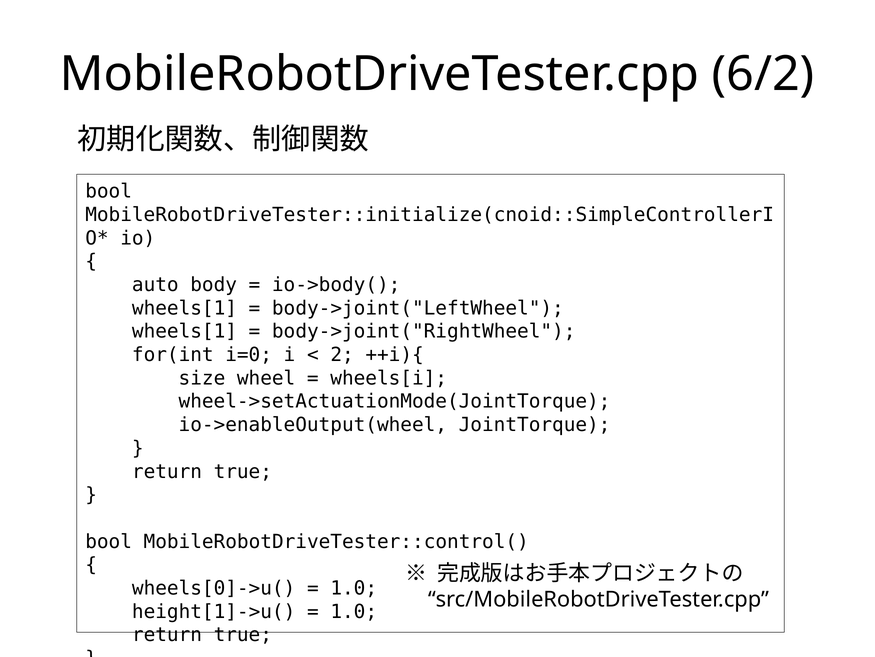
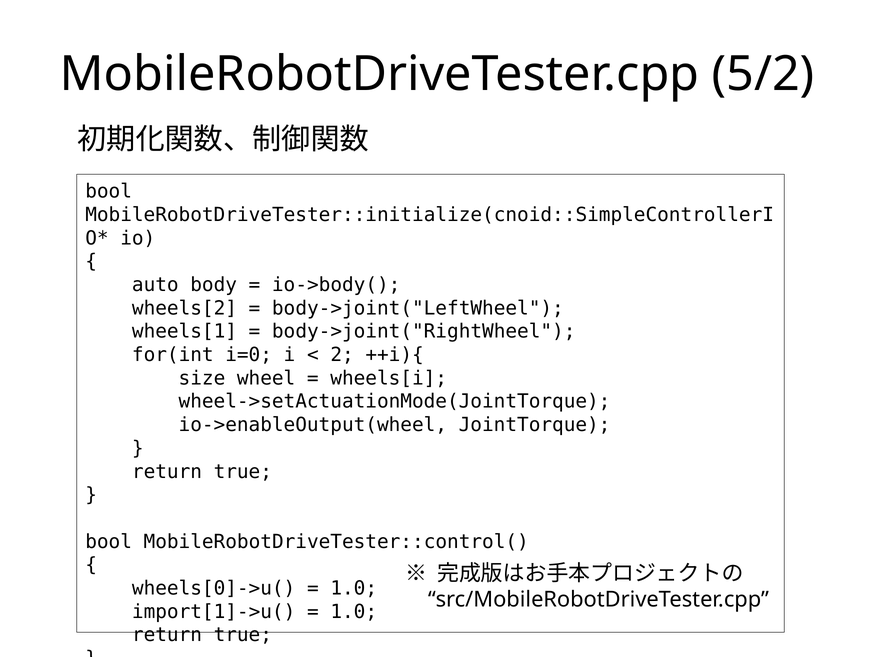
6/2: 6/2 -> 5/2 (763, 74)
wheels[1: wheels[1 -> wheels[2 (184, 308)
height[1]->u(: height[1]->u( -> import[1]->u( (214, 611)
